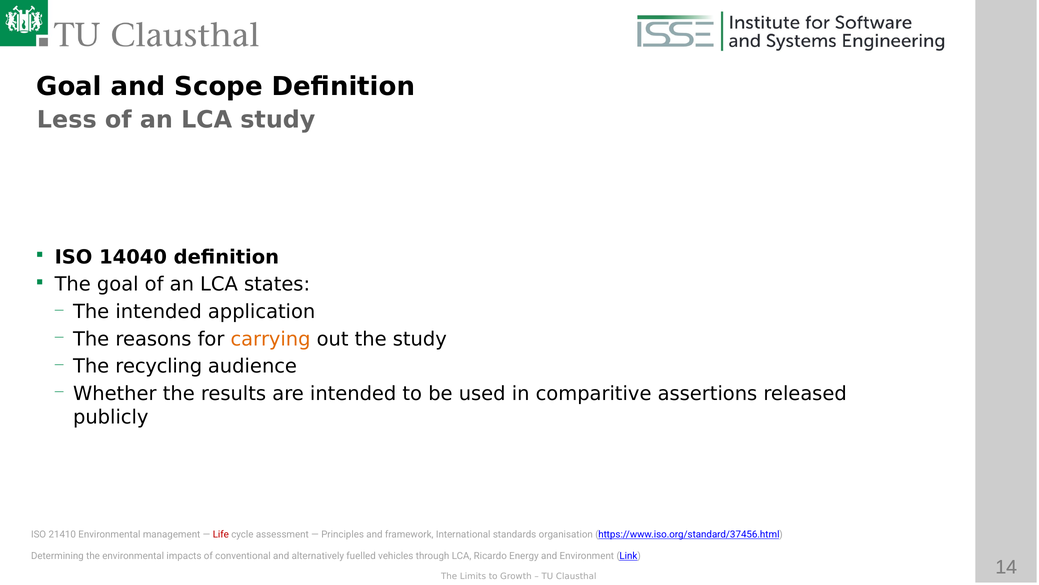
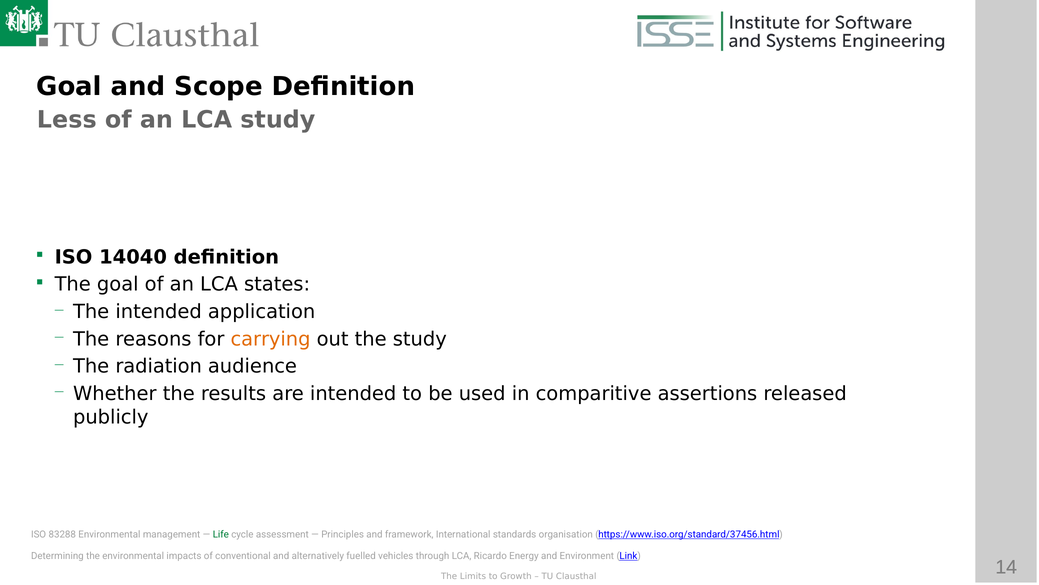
recycling: recycling -> radiation (159, 366)
21410: 21410 -> 83288 (62, 534)
Life colour: red -> green (221, 534)
